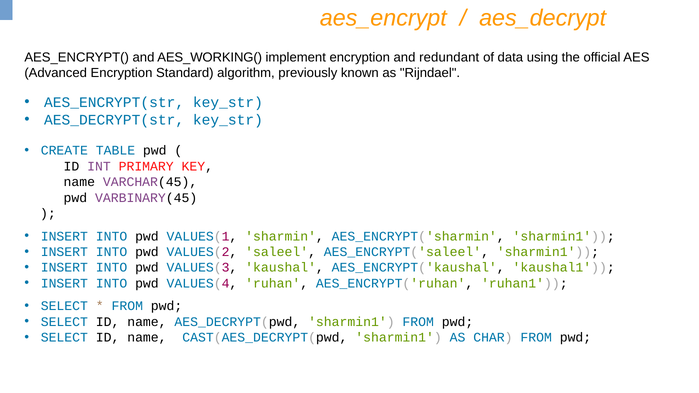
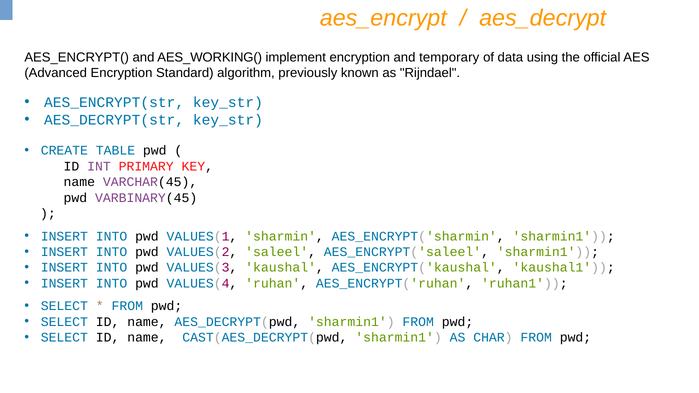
redundant: redundant -> temporary (449, 57)
